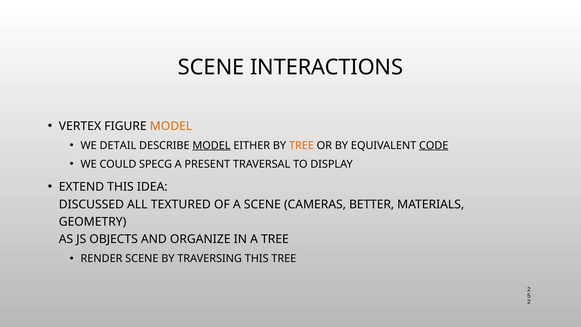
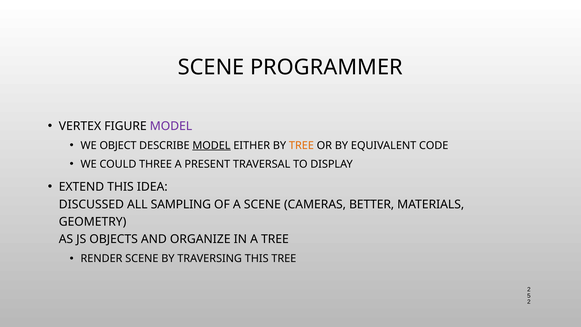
INTERACTIONS: INTERACTIONS -> PROGRAMMER (326, 67)
MODEL colour: orange -> purple (171, 126)
DETAIL: DETAIL -> OBJECT (118, 145)
CODE underline: present -> none (434, 145)
SPECG: SPECG -> THREE (156, 164)
TEXTURED: TEXTURED -> SAMPLING (181, 204)
